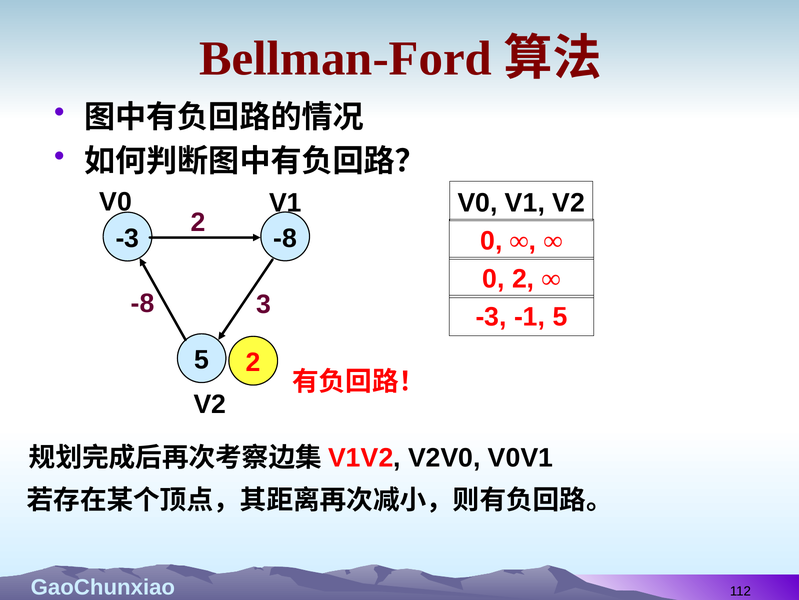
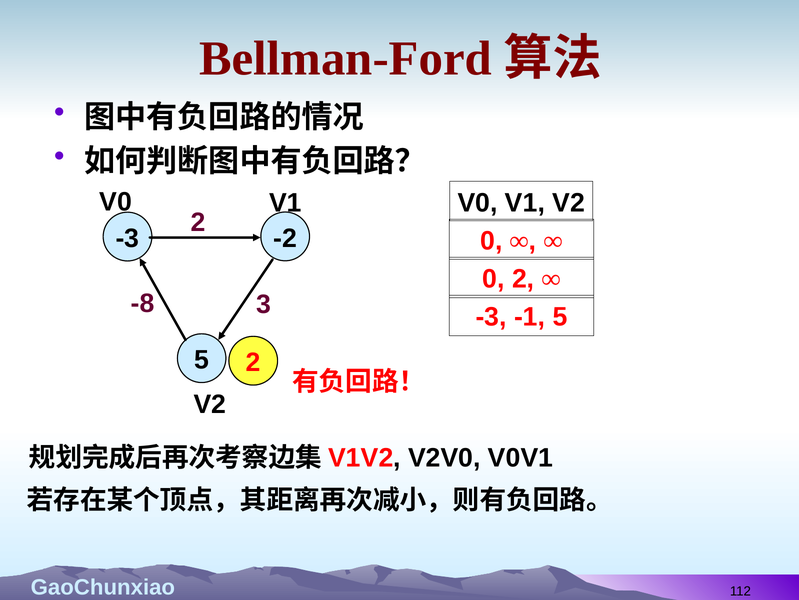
-3 -8: -8 -> -2 (285, 238)
